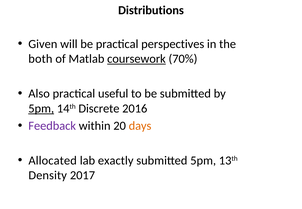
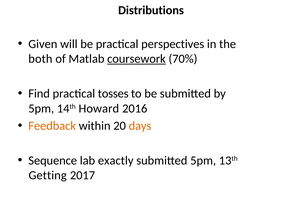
Also: Also -> Find (39, 94)
useful: useful -> tosses (113, 94)
5pm underline: present -> none (41, 109)
Discrete: Discrete -> Howard (99, 109)
Feedback colour: purple -> orange (52, 126)
Allocated: Allocated -> Sequence (53, 161)
Density: Density -> Getting (48, 175)
